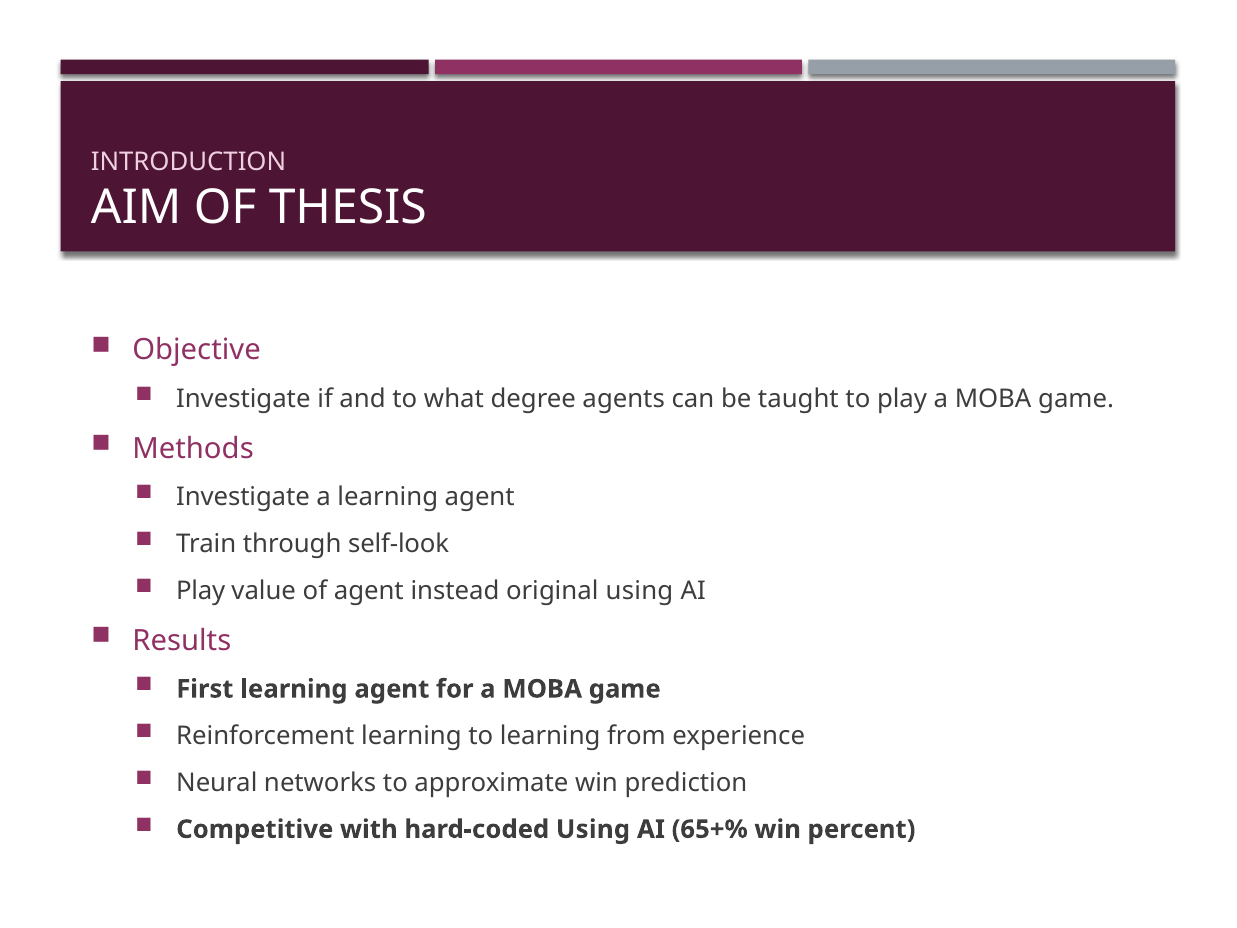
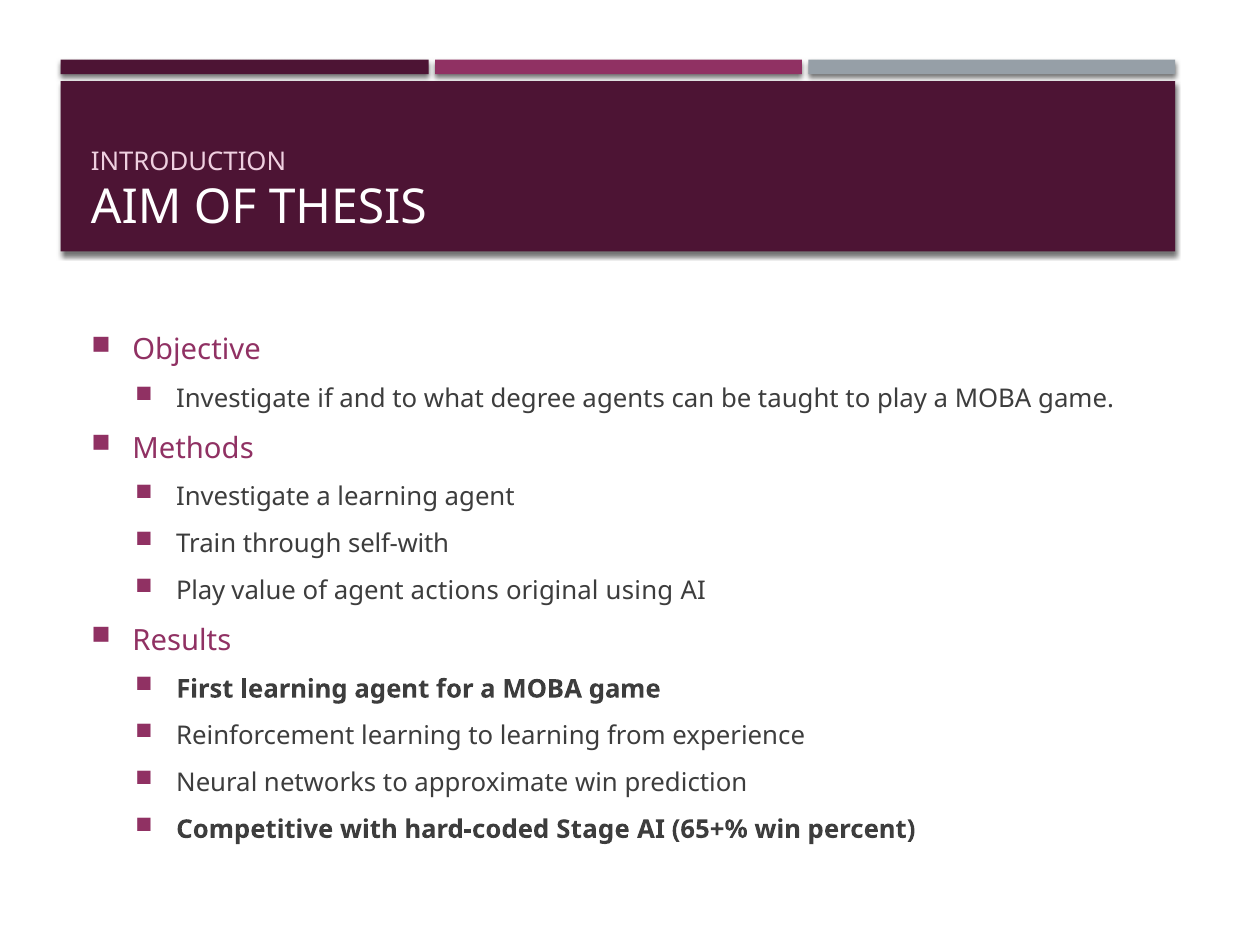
self-look: self-look -> self-with (399, 544)
instead: instead -> actions (455, 591)
hard-coded Using: Using -> Stage (593, 829)
